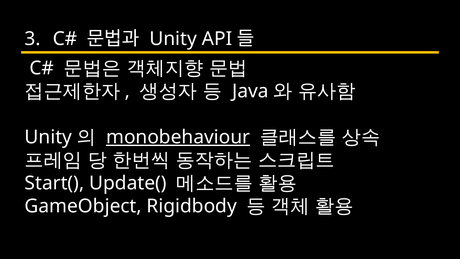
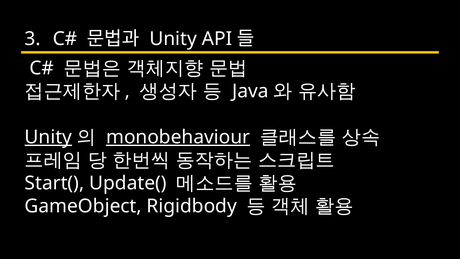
Unity underline: none -> present (48, 137)
